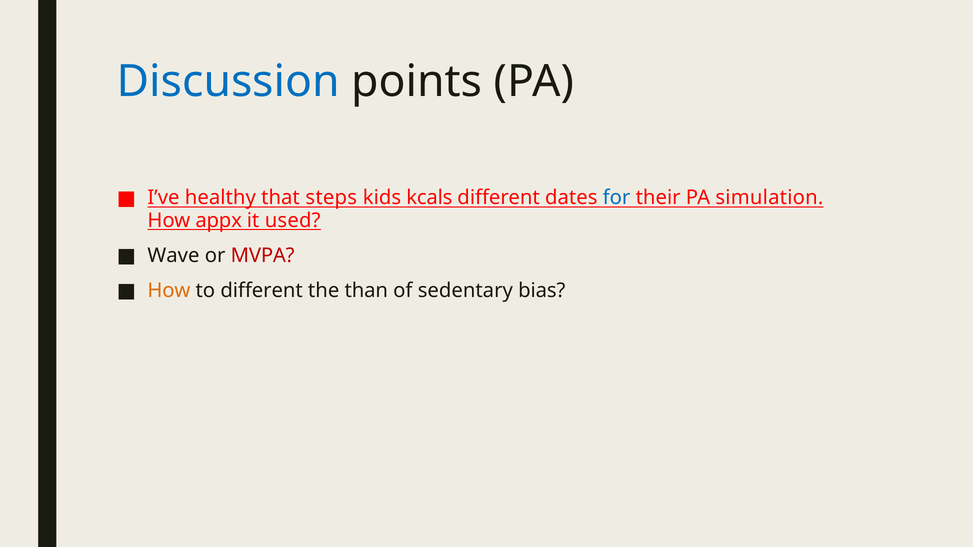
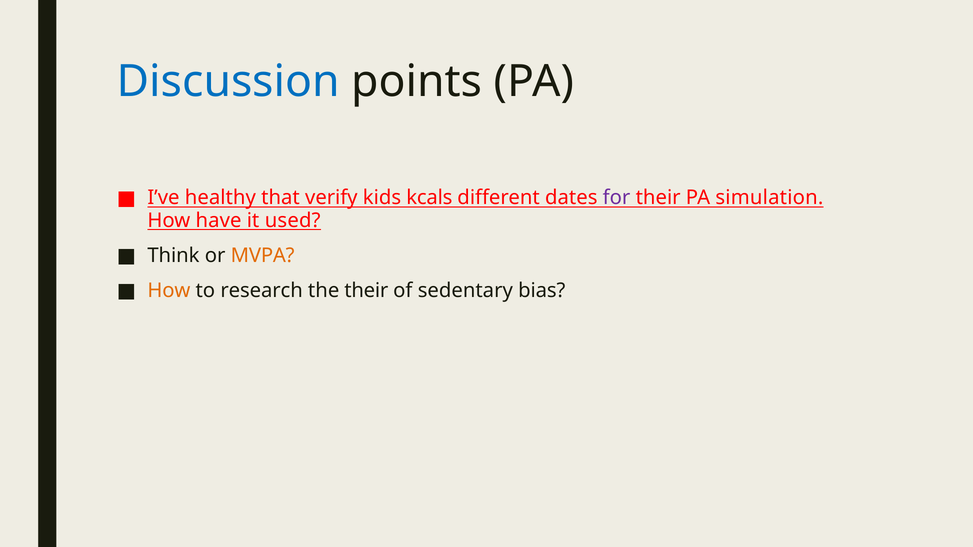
steps: steps -> verify (331, 198)
for colour: blue -> purple (617, 198)
appx: appx -> have (219, 221)
Wave: Wave -> Think (173, 256)
MVPA colour: red -> orange (263, 256)
to different: different -> research (262, 291)
the than: than -> their (366, 291)
